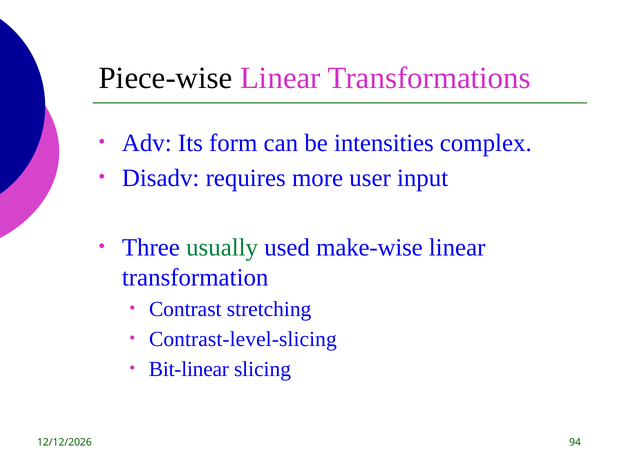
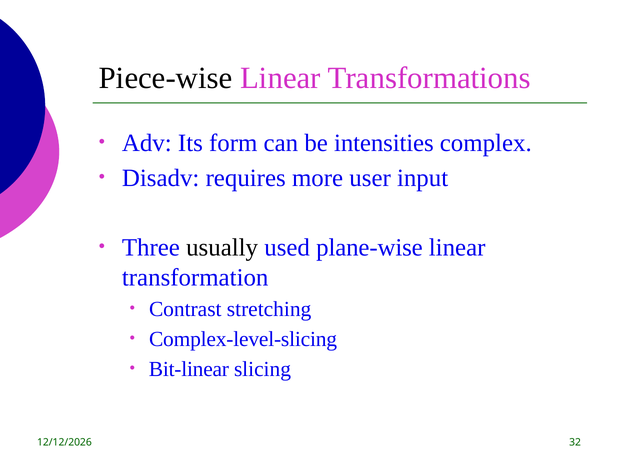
usually colour: green -> black (222, 248)
make-wise: make-wise -> plane-wise (369, 248)
Contrast-level-slicing: Contrast-level-slicing -> Complex-level-slicing (243, 340)
94: 94 -> 32 (575, 443)
